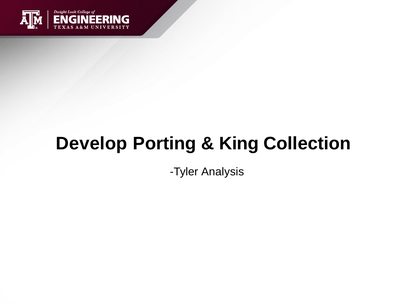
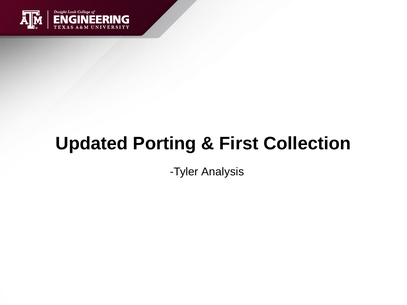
Develop: Develop -> Updated (92, 144)
King: King -> First (239, 144)
